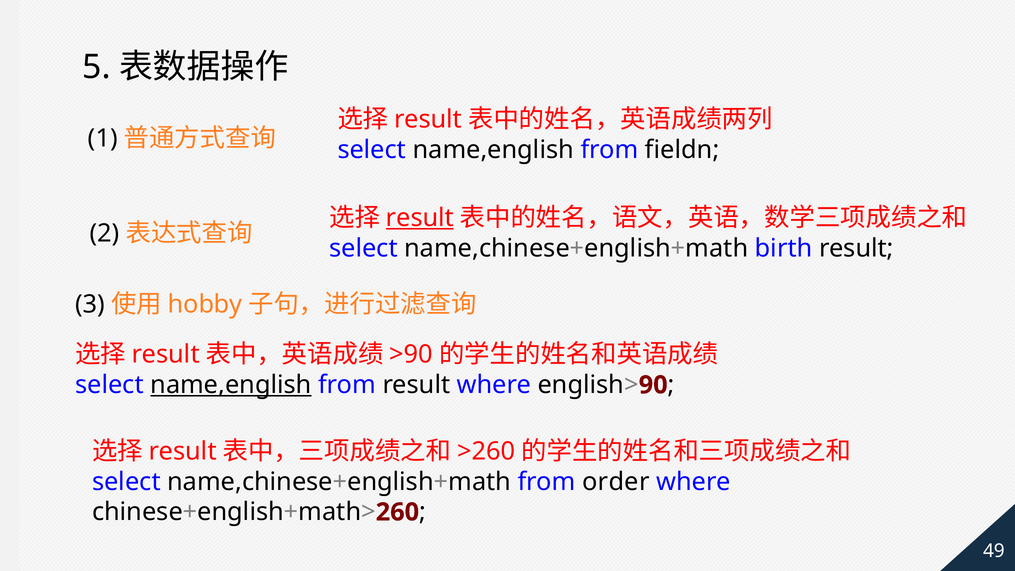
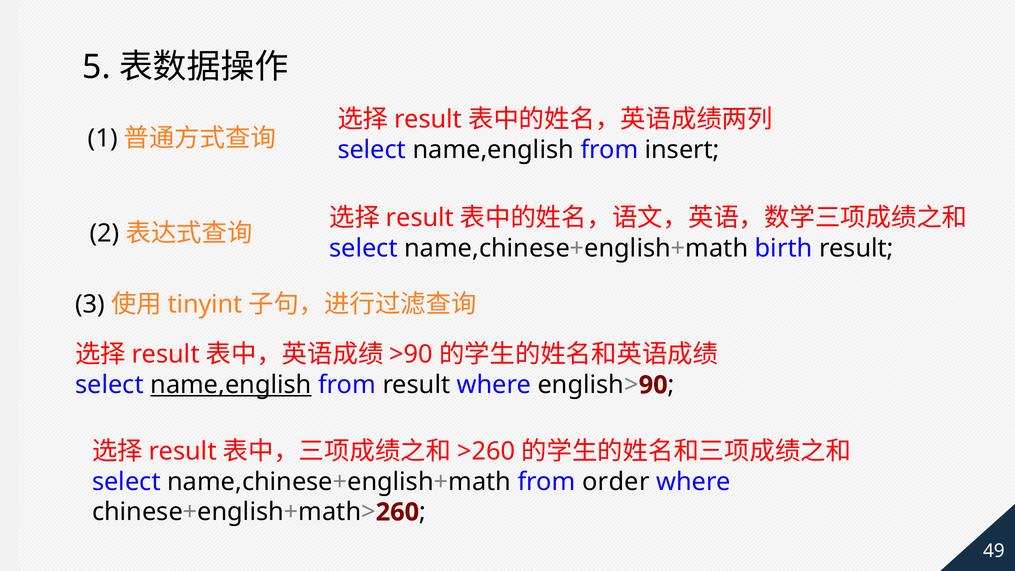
fieldn: fieldn -> insert (682, 150)
result underline: present -> none (420, 218)
hobby: hobby -> tinyint (205, 305)
